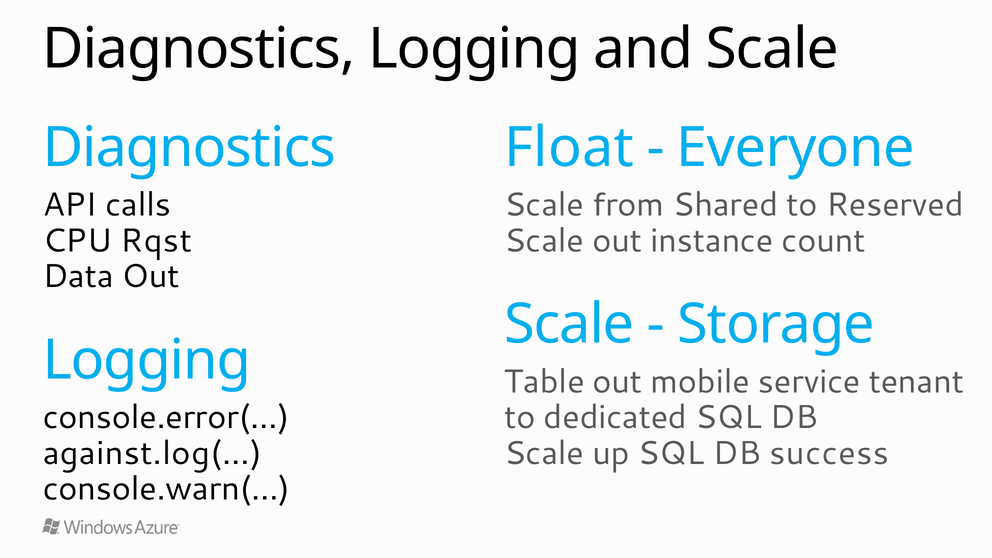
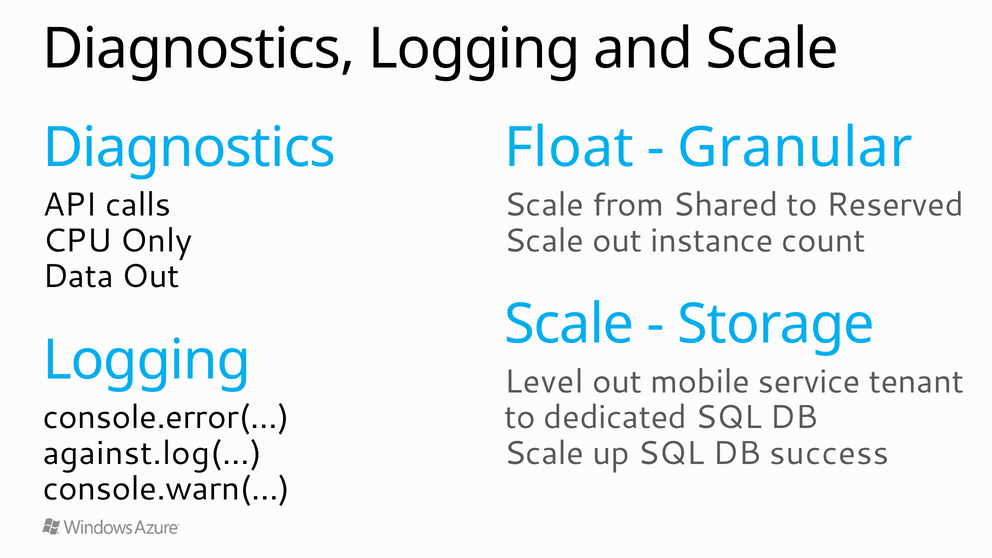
Everyone: Everyone -> Granular (795, 148)
Rqst: Rqst -> Only (156, 241)
Table: Table -> Level (544, 382)
